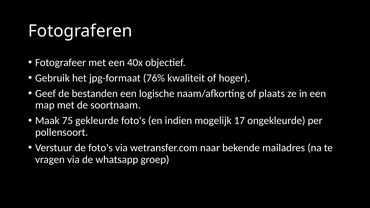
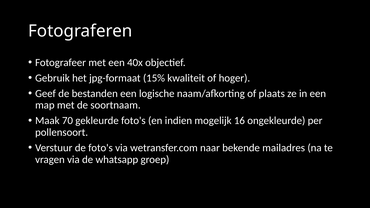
76%: 76% -> 15% (154, 78)
75: 75 -> 70 (67, 121)
17: 17 -> 16 (239, 121)
